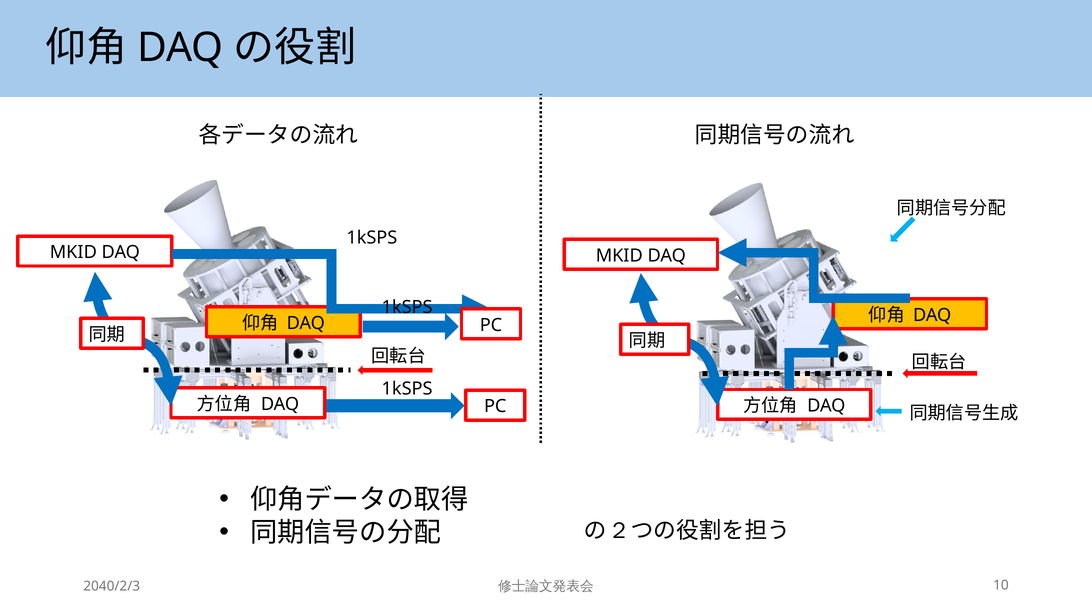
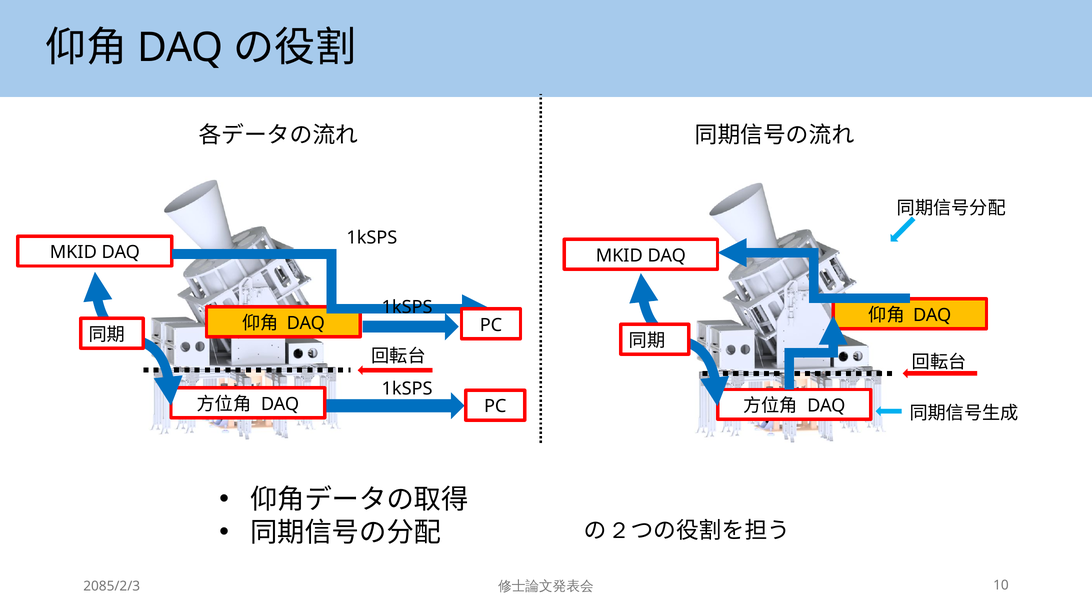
2040/2/3: 2040/2/3 -> 2085/2/3 (112, 587)
